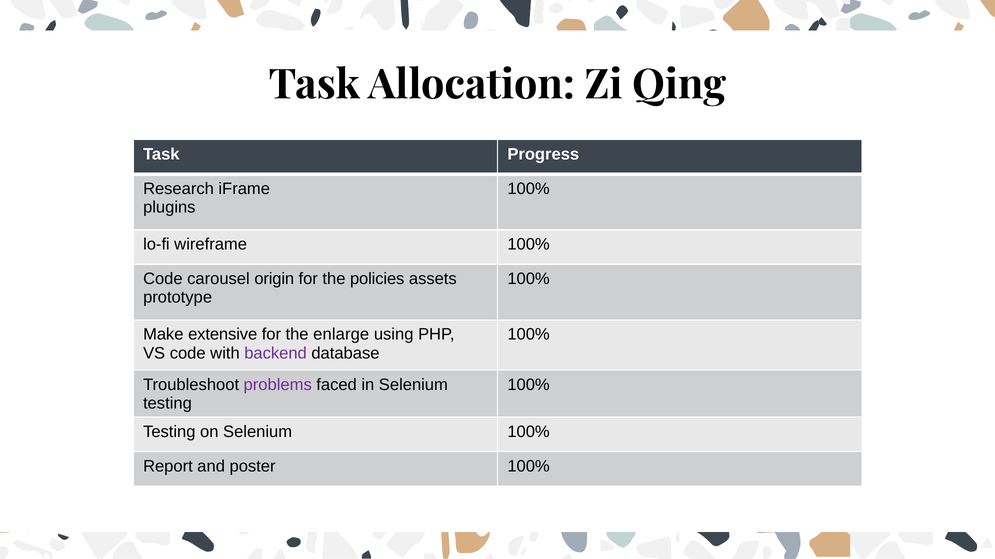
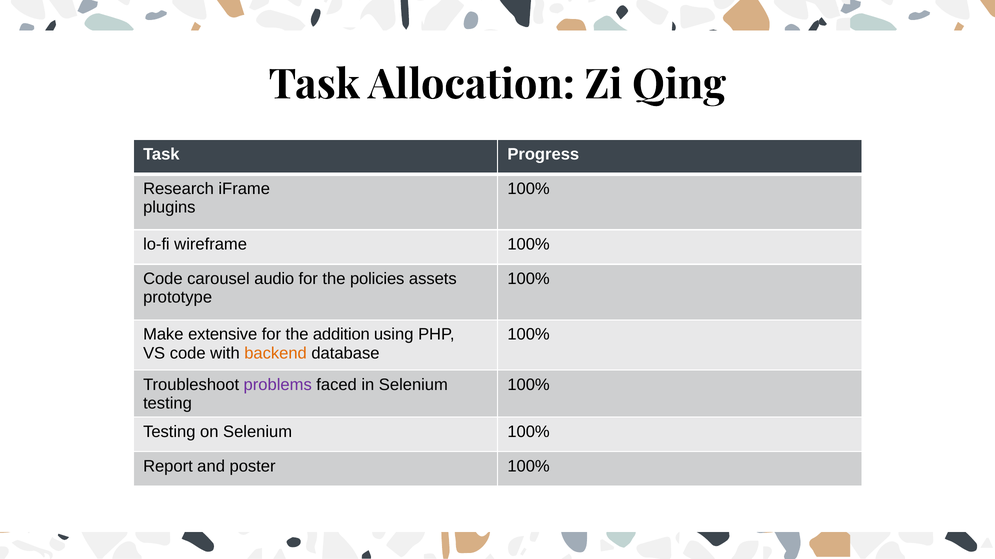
origin: origin -> audio (274, 279)
enlarge: enlarge -> addition (341, 335)
backend colour: purple -> orange (276, 354)
